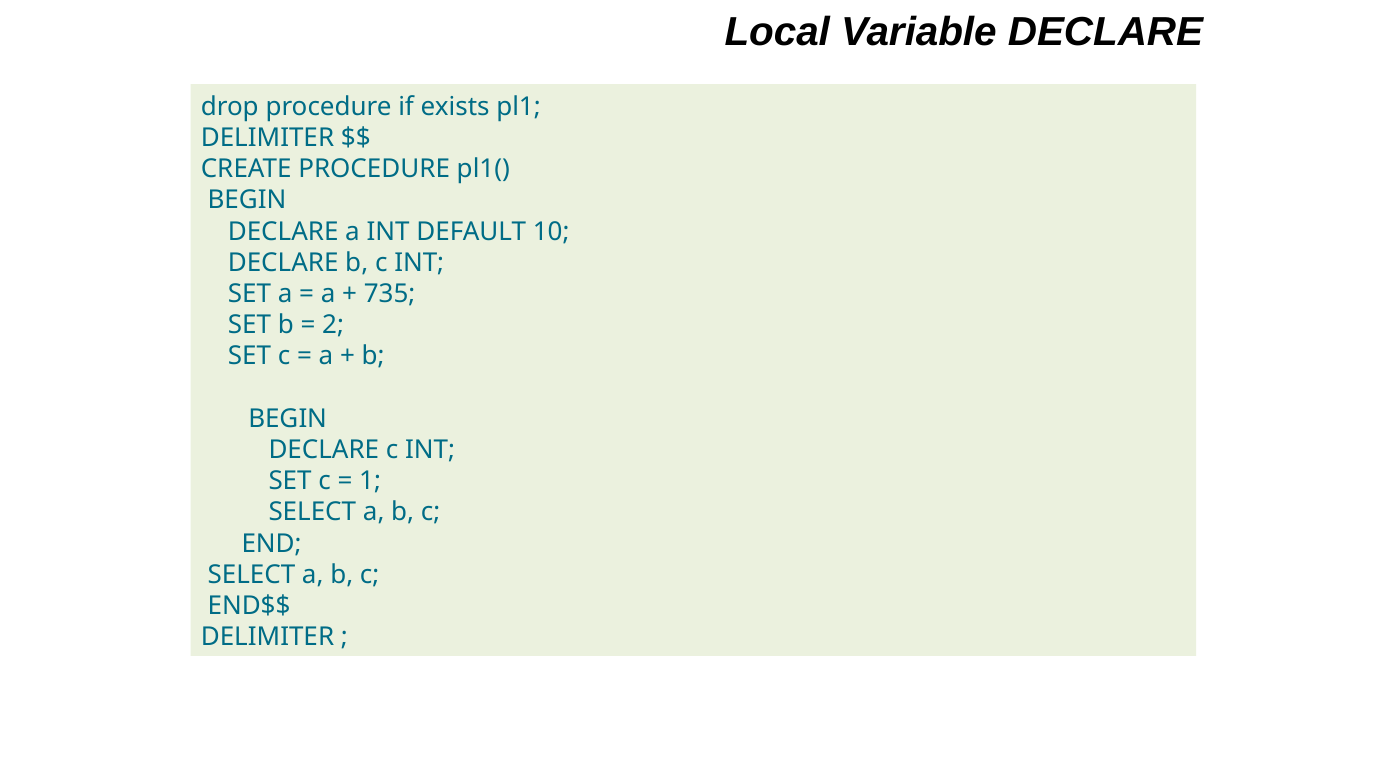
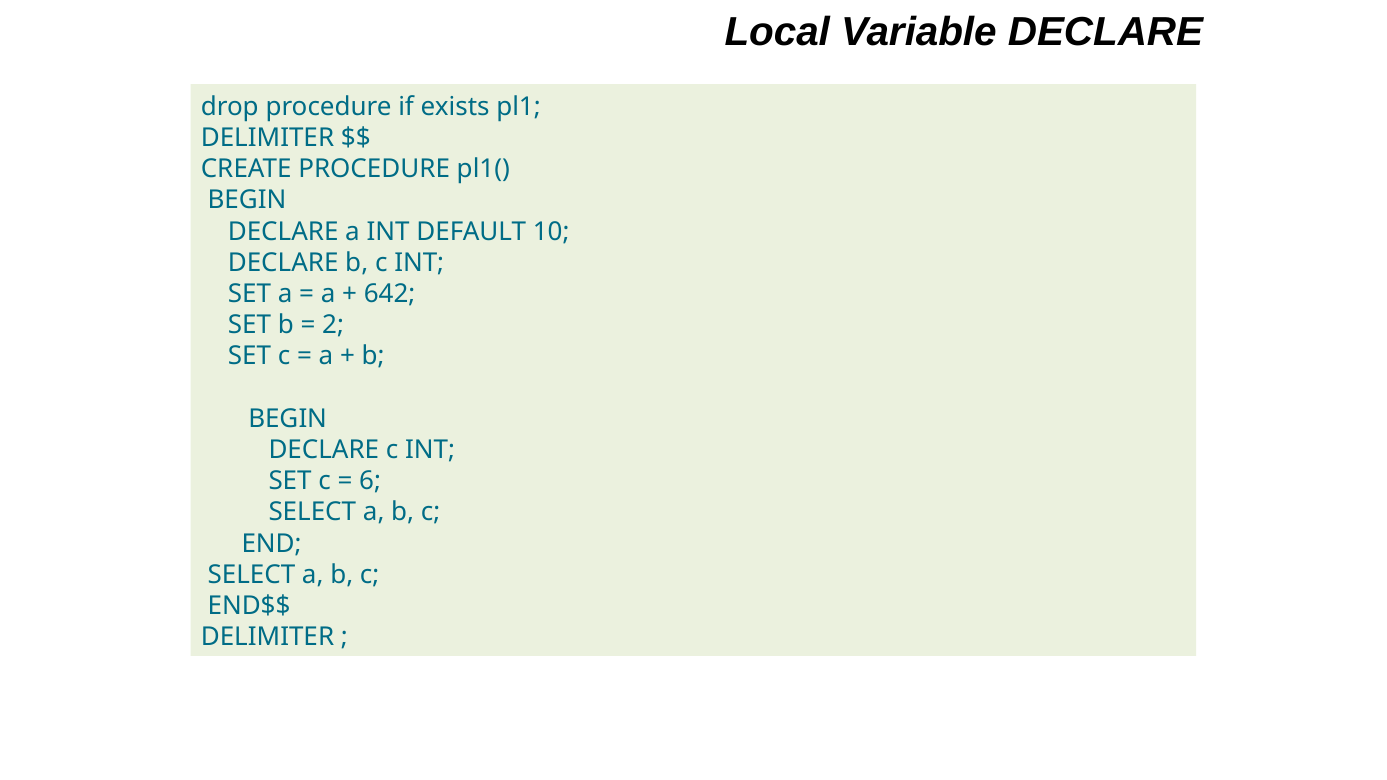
735: 735 -> 642 (390, 294)
1: 1 -> 6 (370, 481)
